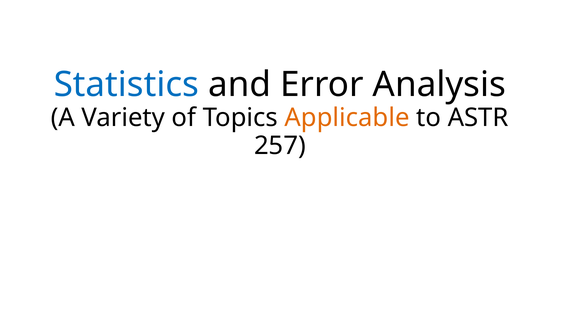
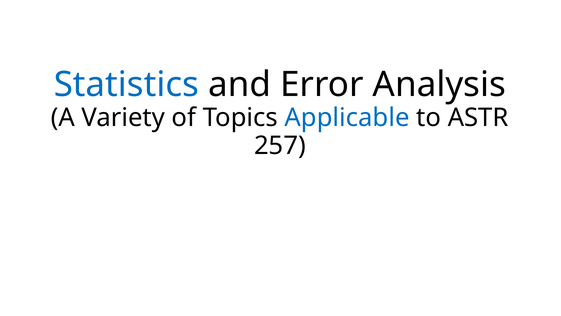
Applicable colour: orange -> blue (347, 118)
